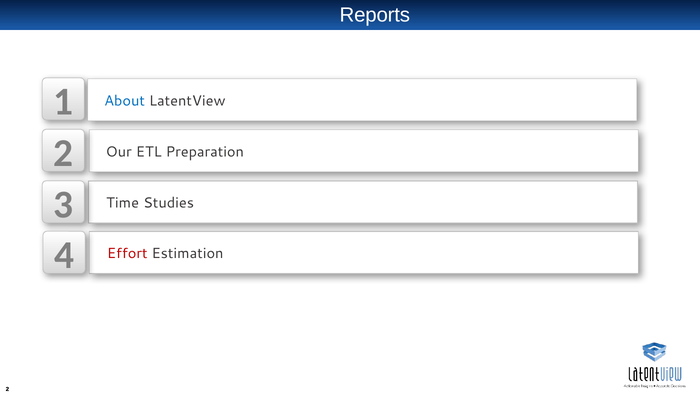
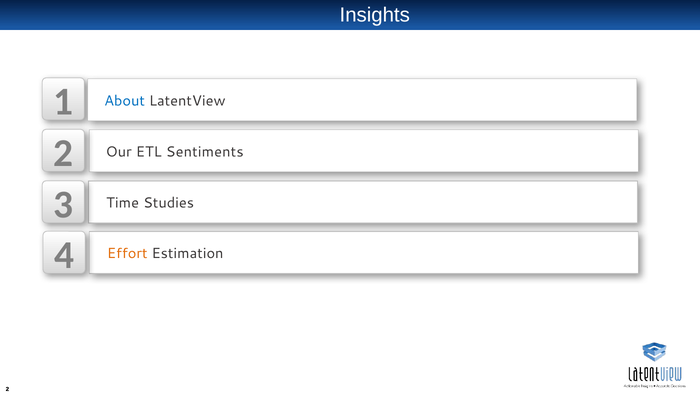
Reports: Reports -> Insights (375, 15)
Preparation: Preparation -> Sentiments (205, 152)
Effort colour: red -> orange (127, 253)
